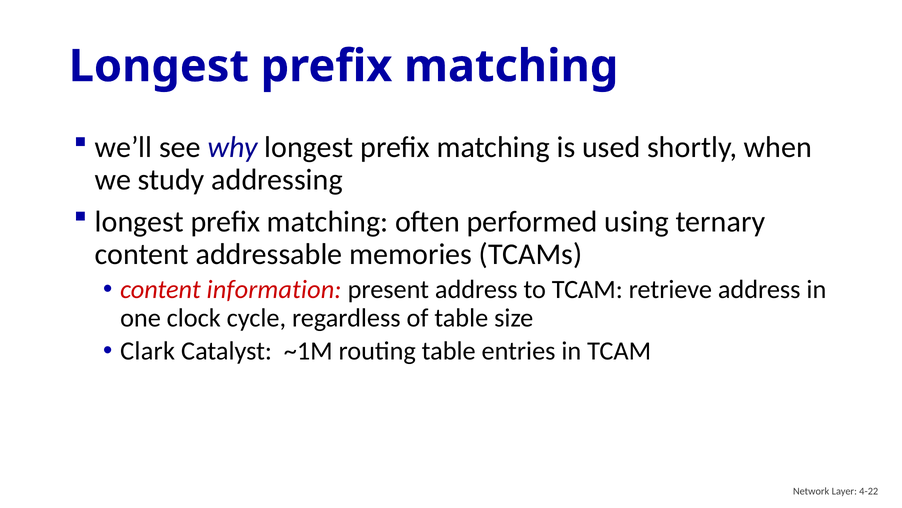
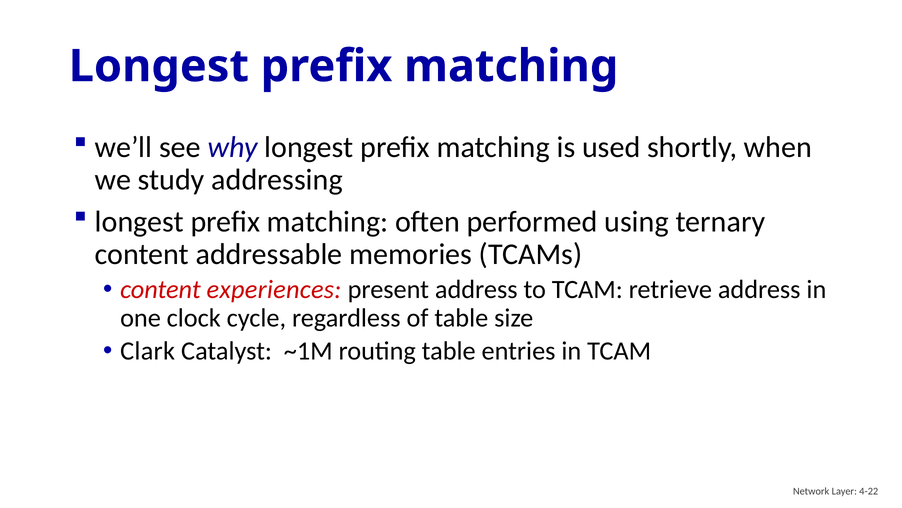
information: information -> experiences (274, 289)
